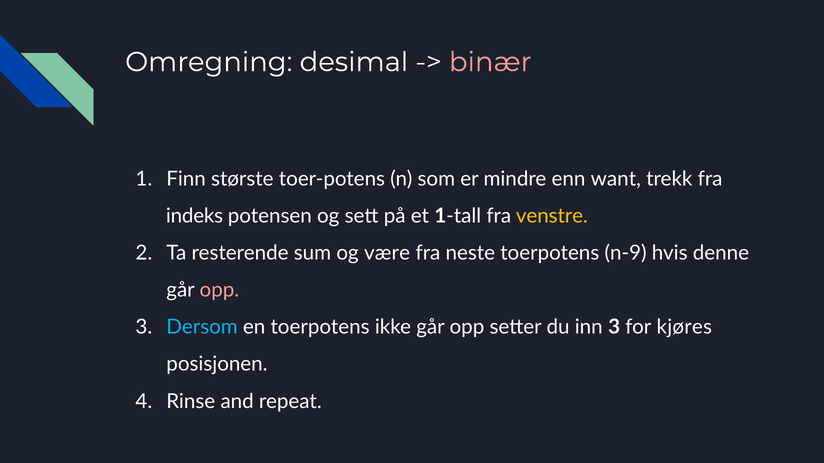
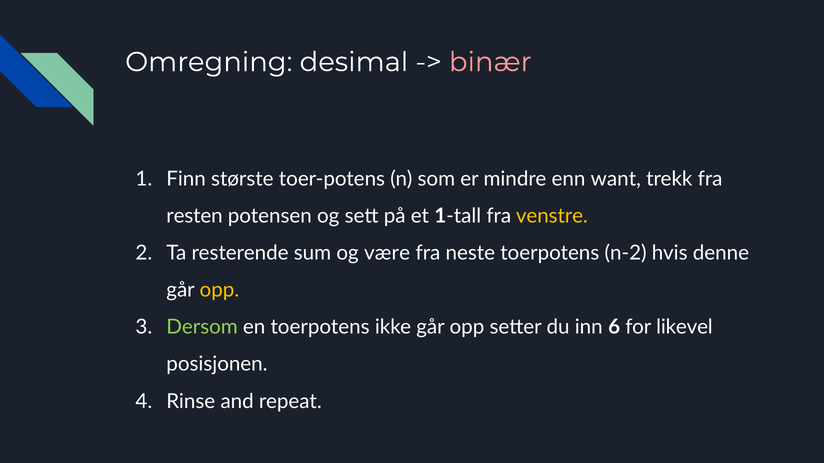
indeks: indeks -> resten (195, 216)
n-9: n-9 -> n-2 (626, 253)
opp colour: pink -> yellow (219, 290)
Dersom colour: light blue -> light green (202, 328)
inn 3: 3 -> 6 (614, 328)
kjøres: kjøres -> likevel (684, 328)
